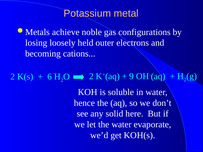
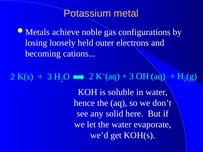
9: 9 -> 3 (132, 76)
6: 6 -> 3 (50, 77)
